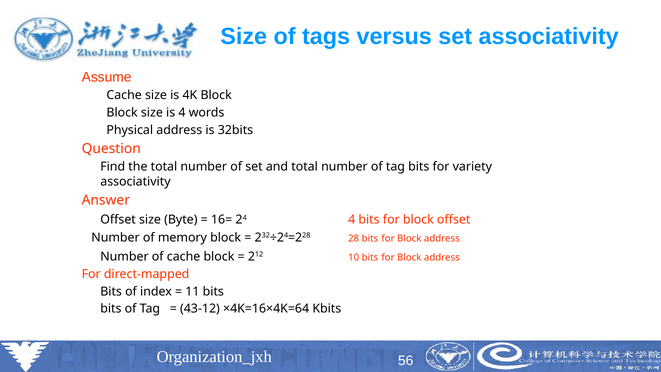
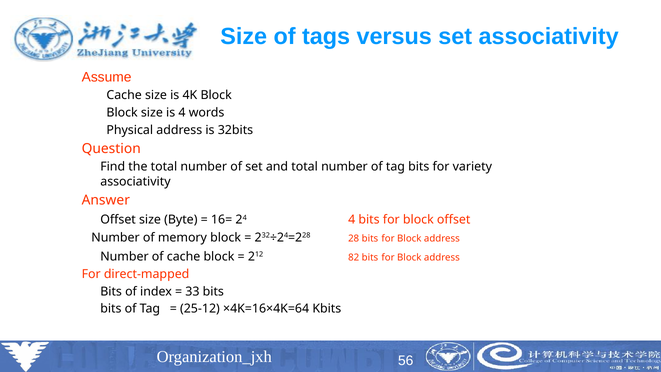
10: 10 -> 82 (354, 257)
11: 11 -> 33 (192, 291)
43-12: 43-12 -> 25-12 (200, 309)
